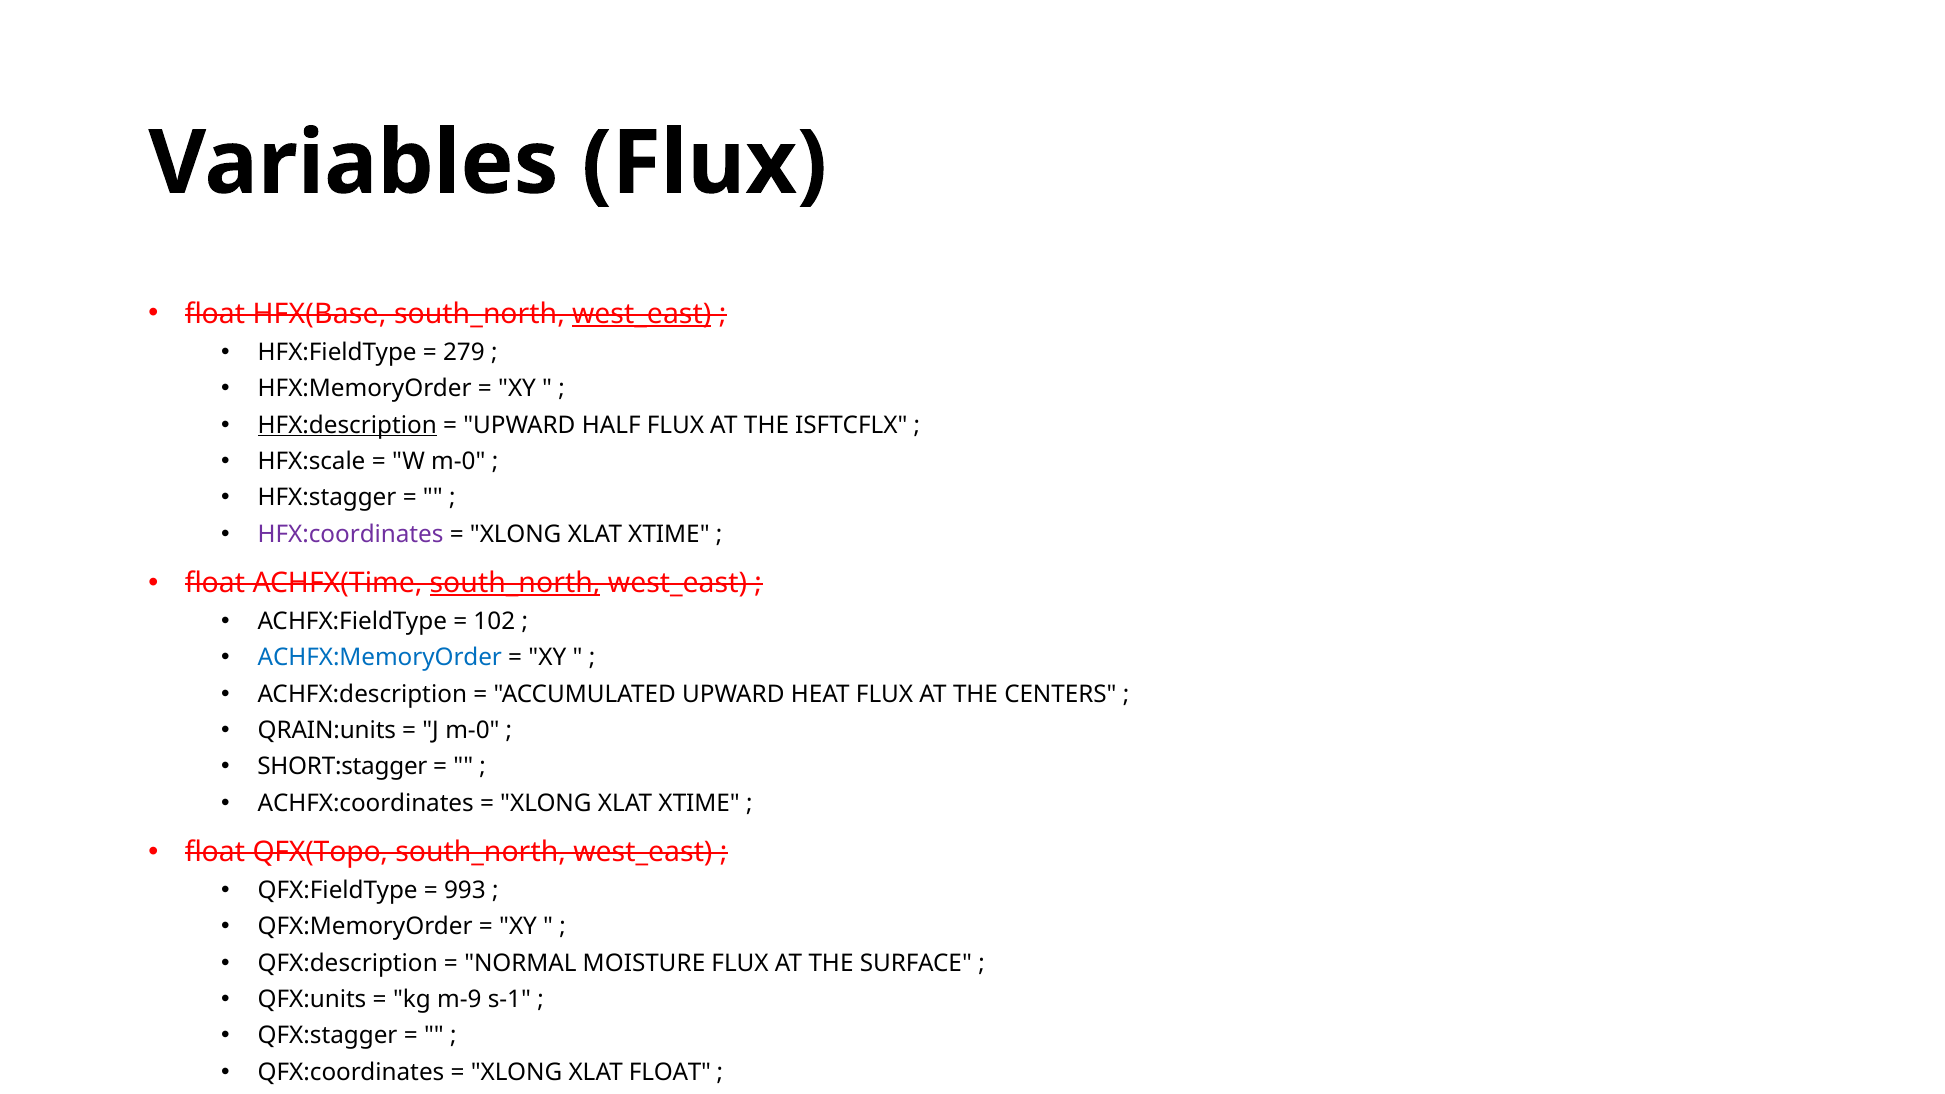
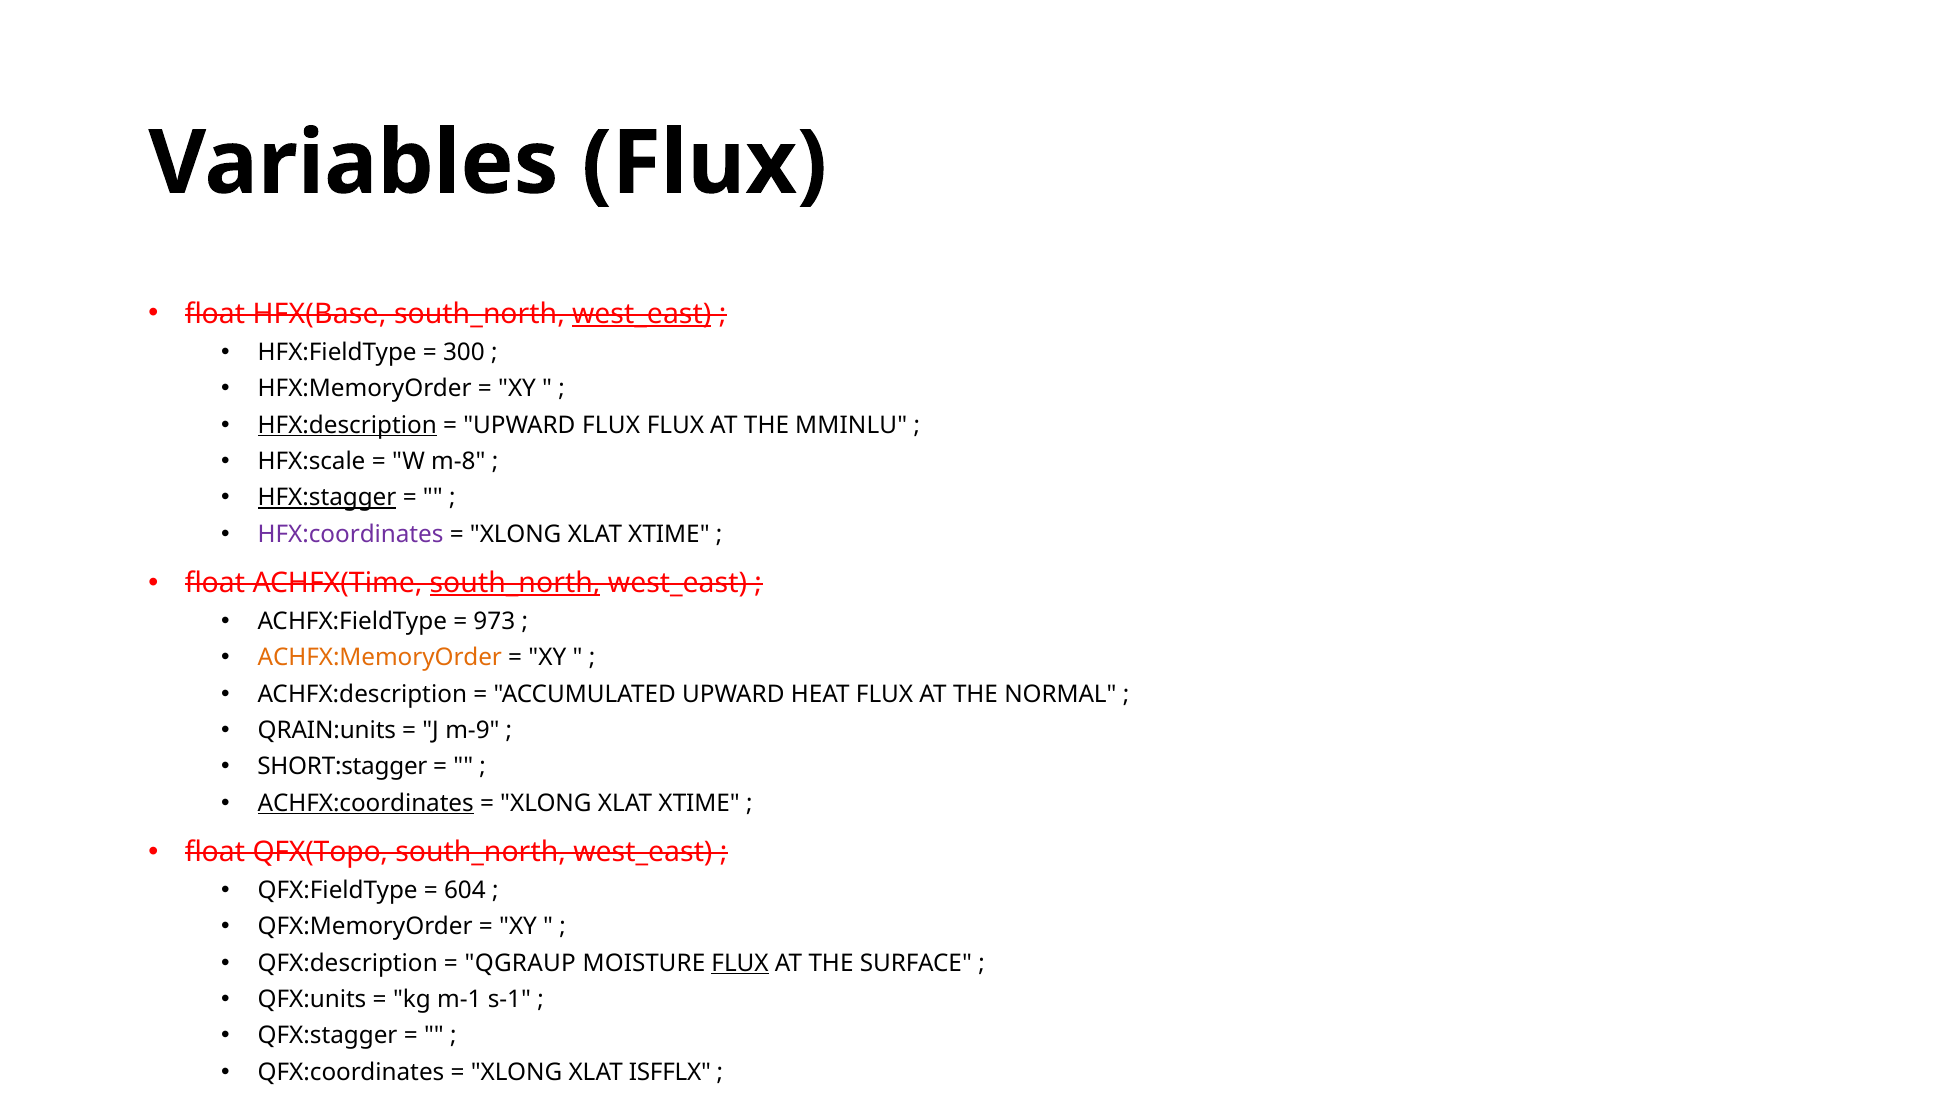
279: 279 -> 300 (464, 352)
UPWARD HALF: HALF -> FLUX (611, 425)
ISFTCFLX: ISFTCFLX -> MMINLU (851, 425)
W m-0: m-0 -> m-8 (458, 461)
HFX:stagger underline: none -> present (327, 498)
102: 102 -> 973 (494, 621)
ACHFX:MemoryOrder colour: blue -> orange (380, 658)
CENTERS: CENTERS -> NORMAL (1060, 694)
J m-0: m-0 -> m-9 (472, 730)
ACHFX:coordinates underline: none -> present (366, 803)
993: 993 -> 604 (465, 890)
NORMAL: NORMAL -> QGRAUP (520, 963)
FLUX underline: none -> present (740, 963)
m-9: m-9 -> m-1 (459, 999)
XLAT FLOAT: FLOAT -> ISFFLX (670, 1072)
